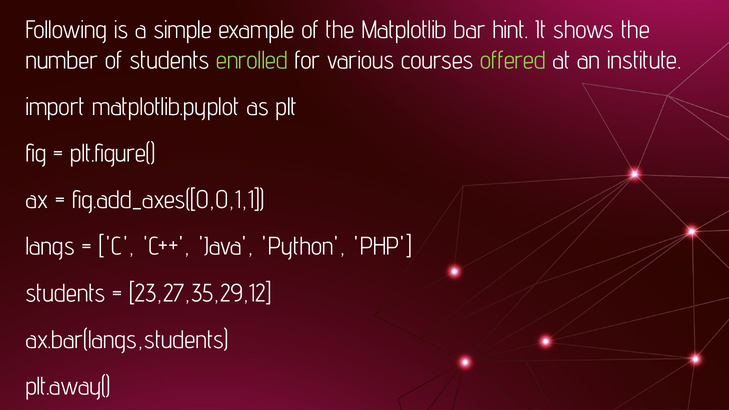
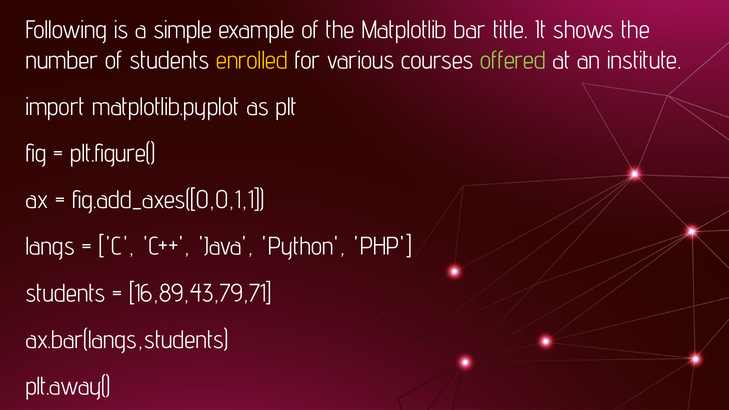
hint: hint -> title (510, 30)
enrolled colour: light green -> yellow (252, 60)
23,27,35,29,12: 23,27,35,29,12 -> 16,89,43,79,71 (200, 293)
